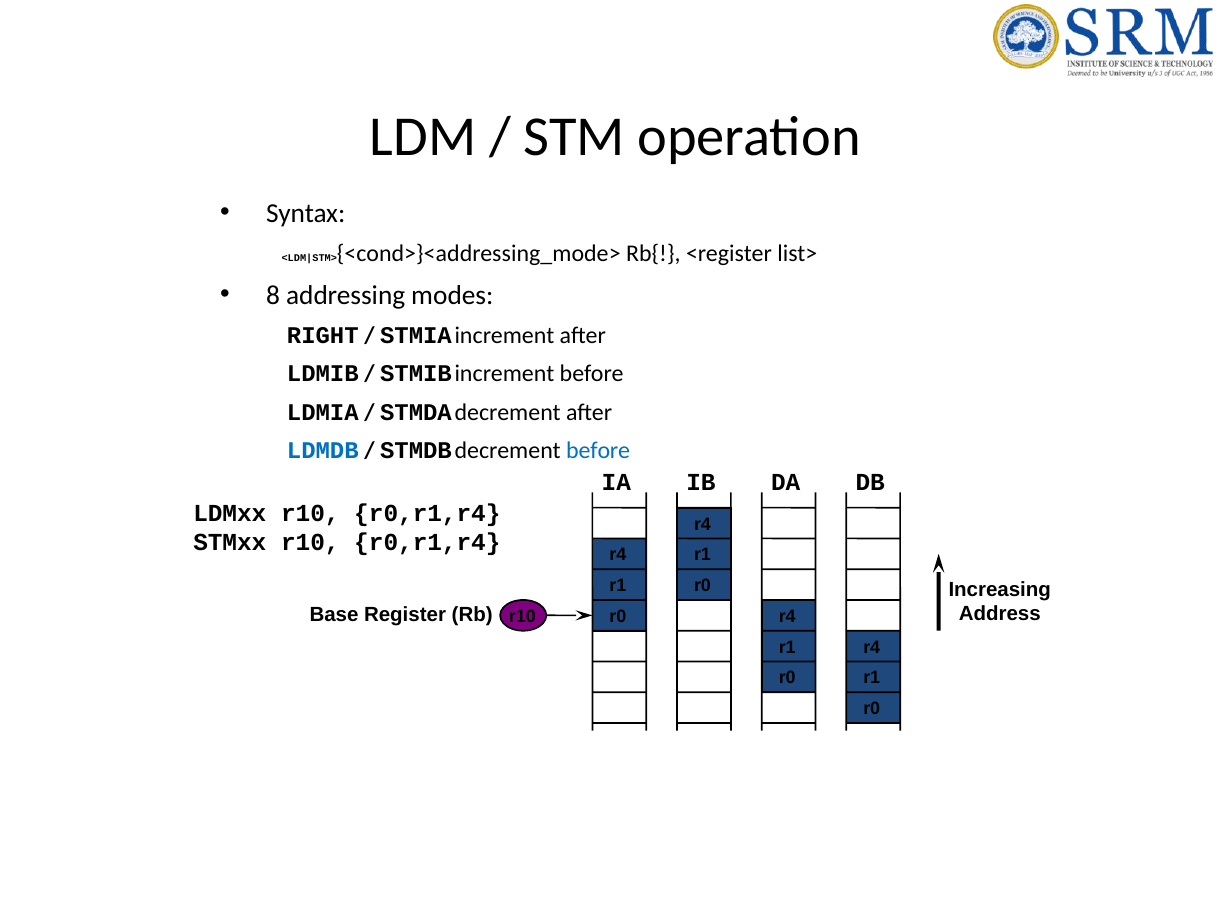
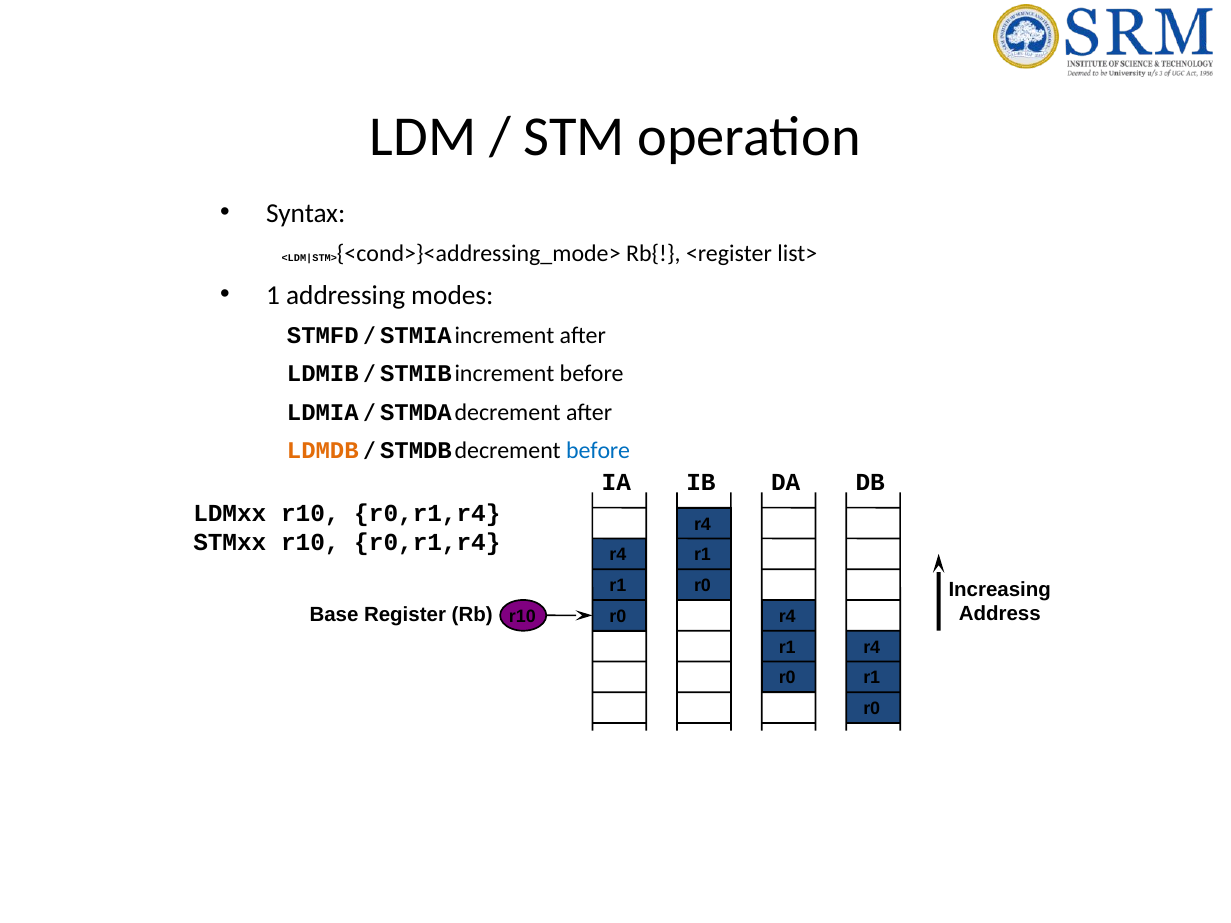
8: 8 -> 1 (273, 295)
RIGHT: RIGHT -> STMFD (323, 336)
LDMDB colour: blue -> orange (323, 451)
